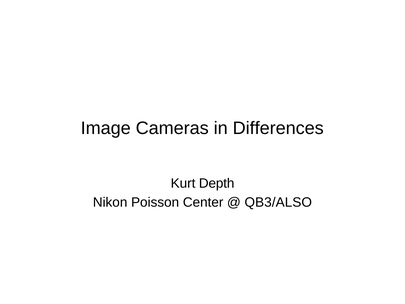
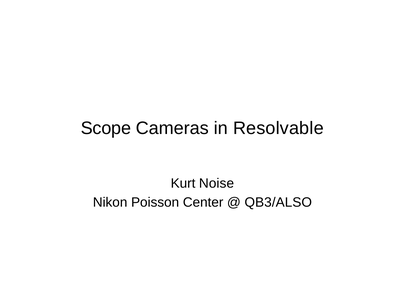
Image: Image -> Scope (106, 128)
Differences: Differences -> Resolvable (278, 128)
Depth: Depth -> Noise (216, 183)
